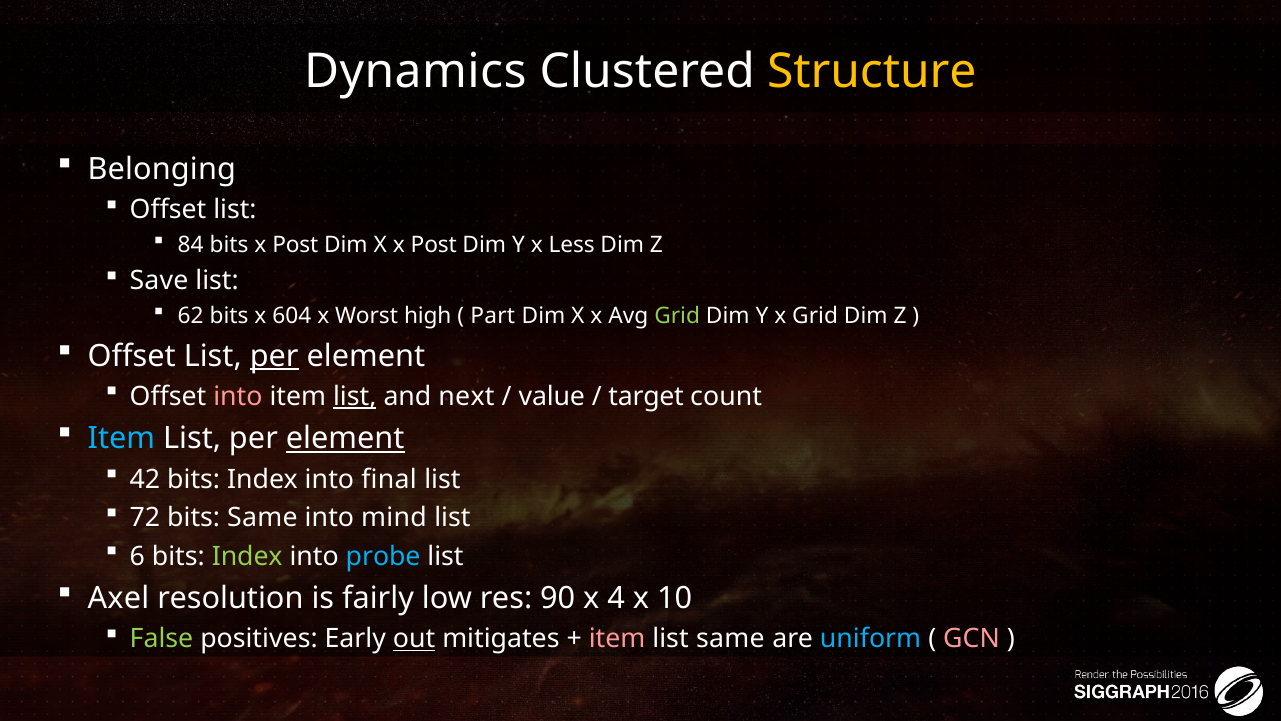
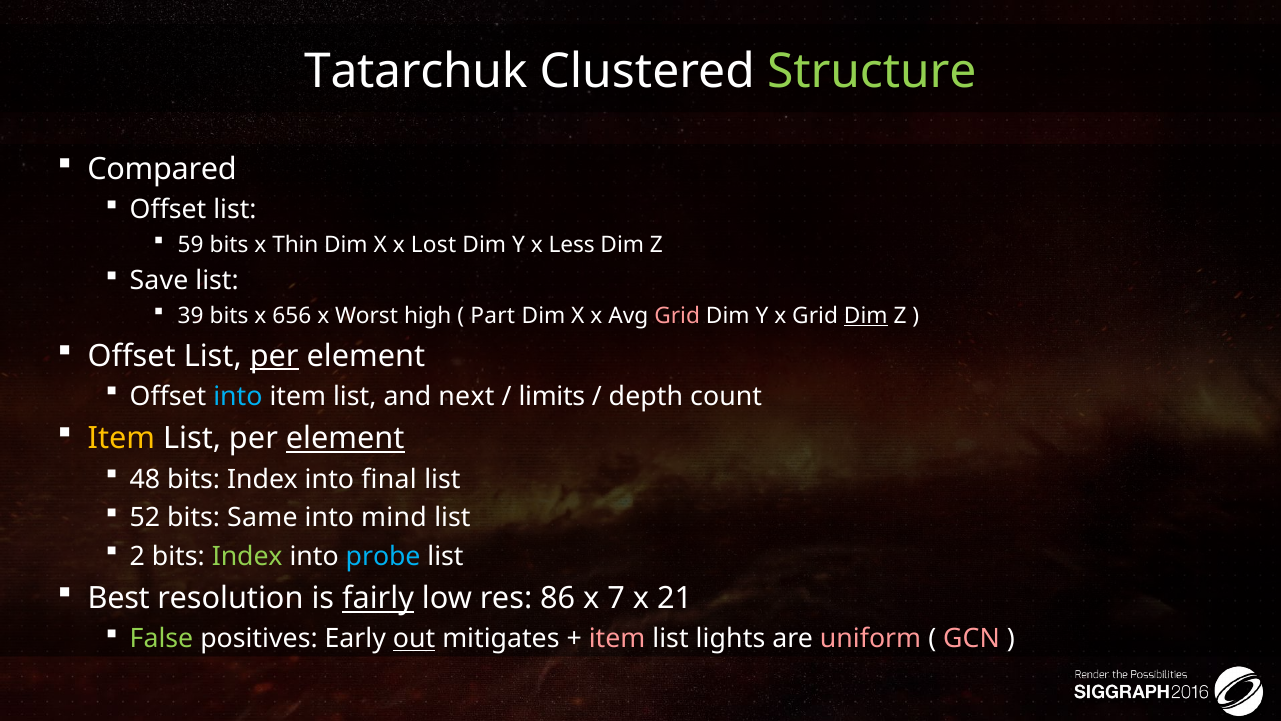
Dynamics: Dynamics -> Tatarchuk (416, 71)
Structure colour: yellow -> light green (872, 71)
Belonging: Belonging -> Compared (162, 169)
84: 84 -> 59 (191, 245)
bits x Post: Post -> Thin (295, 245)
X x Post: Post -> Lost (434, 245)
62: 62 -> 39 (191, 316)
604: 604 -> 656 (292, 316)
Grid colour: light green -> pink (677, 316)
Dim underline: none -> present (866, 316)
into colour: pink -> light blue (238, 396)
list underline: present -> none (355, 396)
value: value -> limits (552, 396)
target: target -> depth (646, 396)
Item colour: light blue -> yellow (121, 438)
42: 42 -> 48 (145, 479)
72: 72 -> 52 (145, 517)
6: 6 -> 2 (137, 556)
Axel: Axel -> Best (119, 598)
fairly underline: none -> present (378, 598)
90: 90 -> 86 (558, 598)
4: 4 -> 7 (616, 598)
10: 10 -> 21 (675, 598)
list same: same -> lights (731, 639)
uniform colour: light blue -> pink (871, 639)
